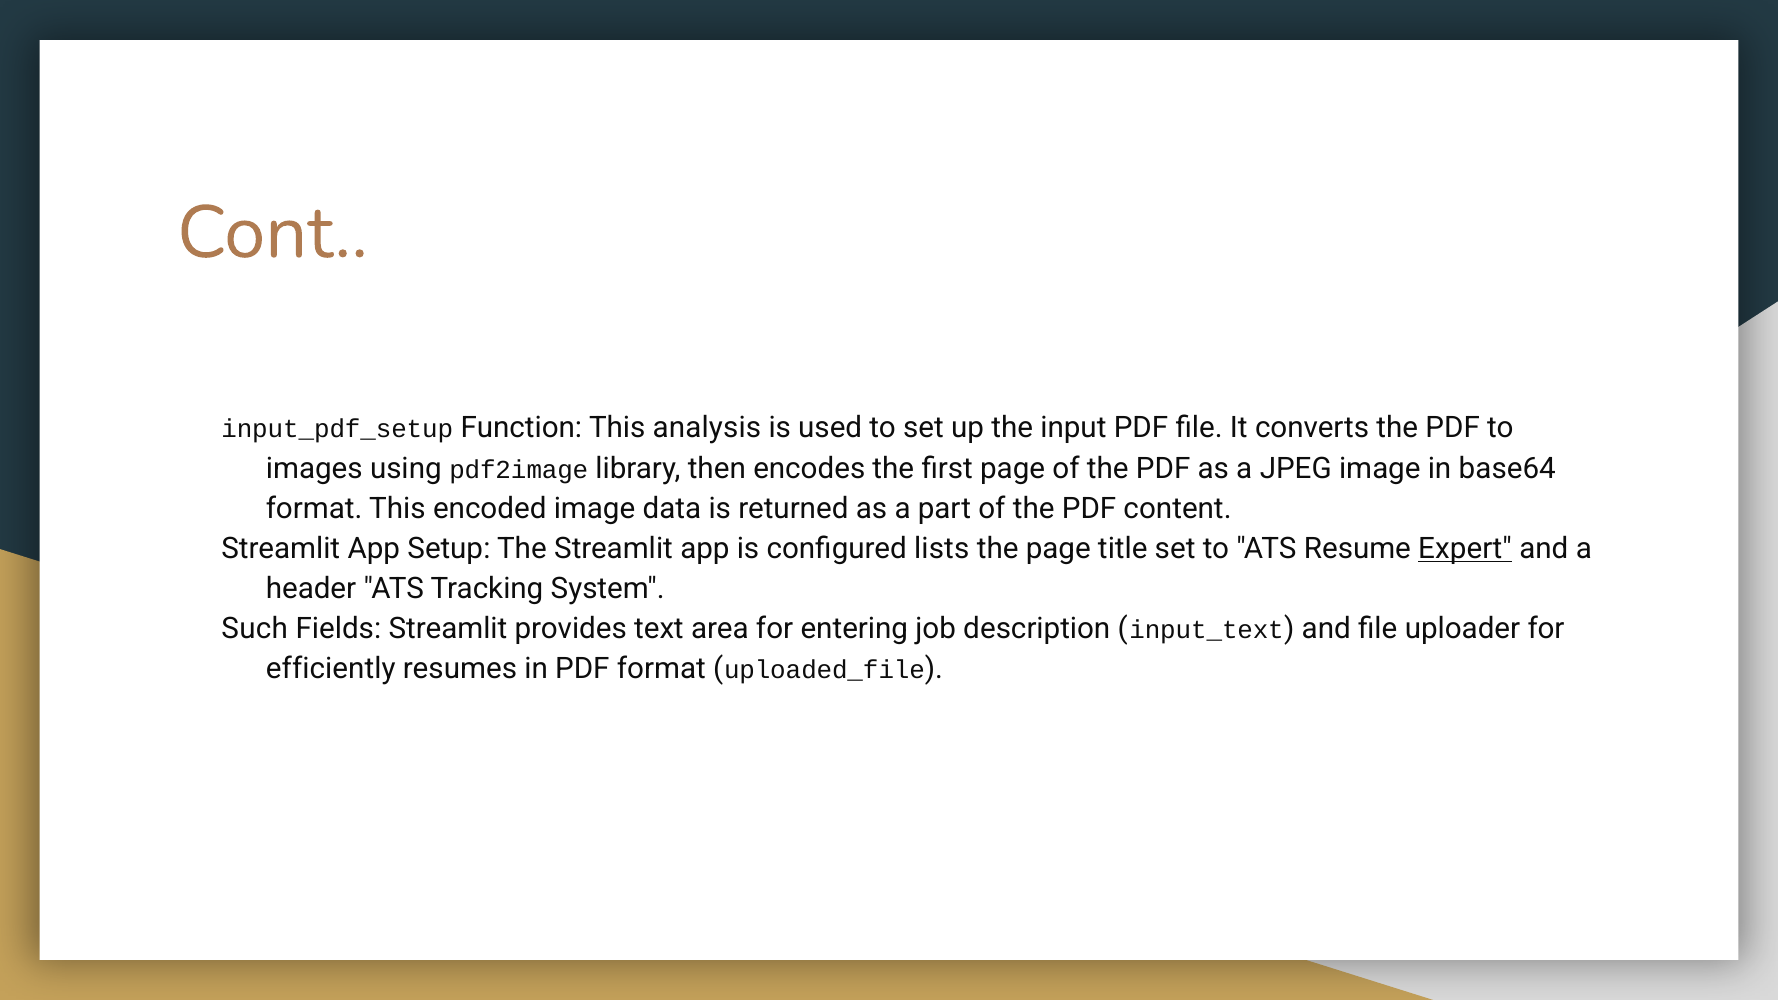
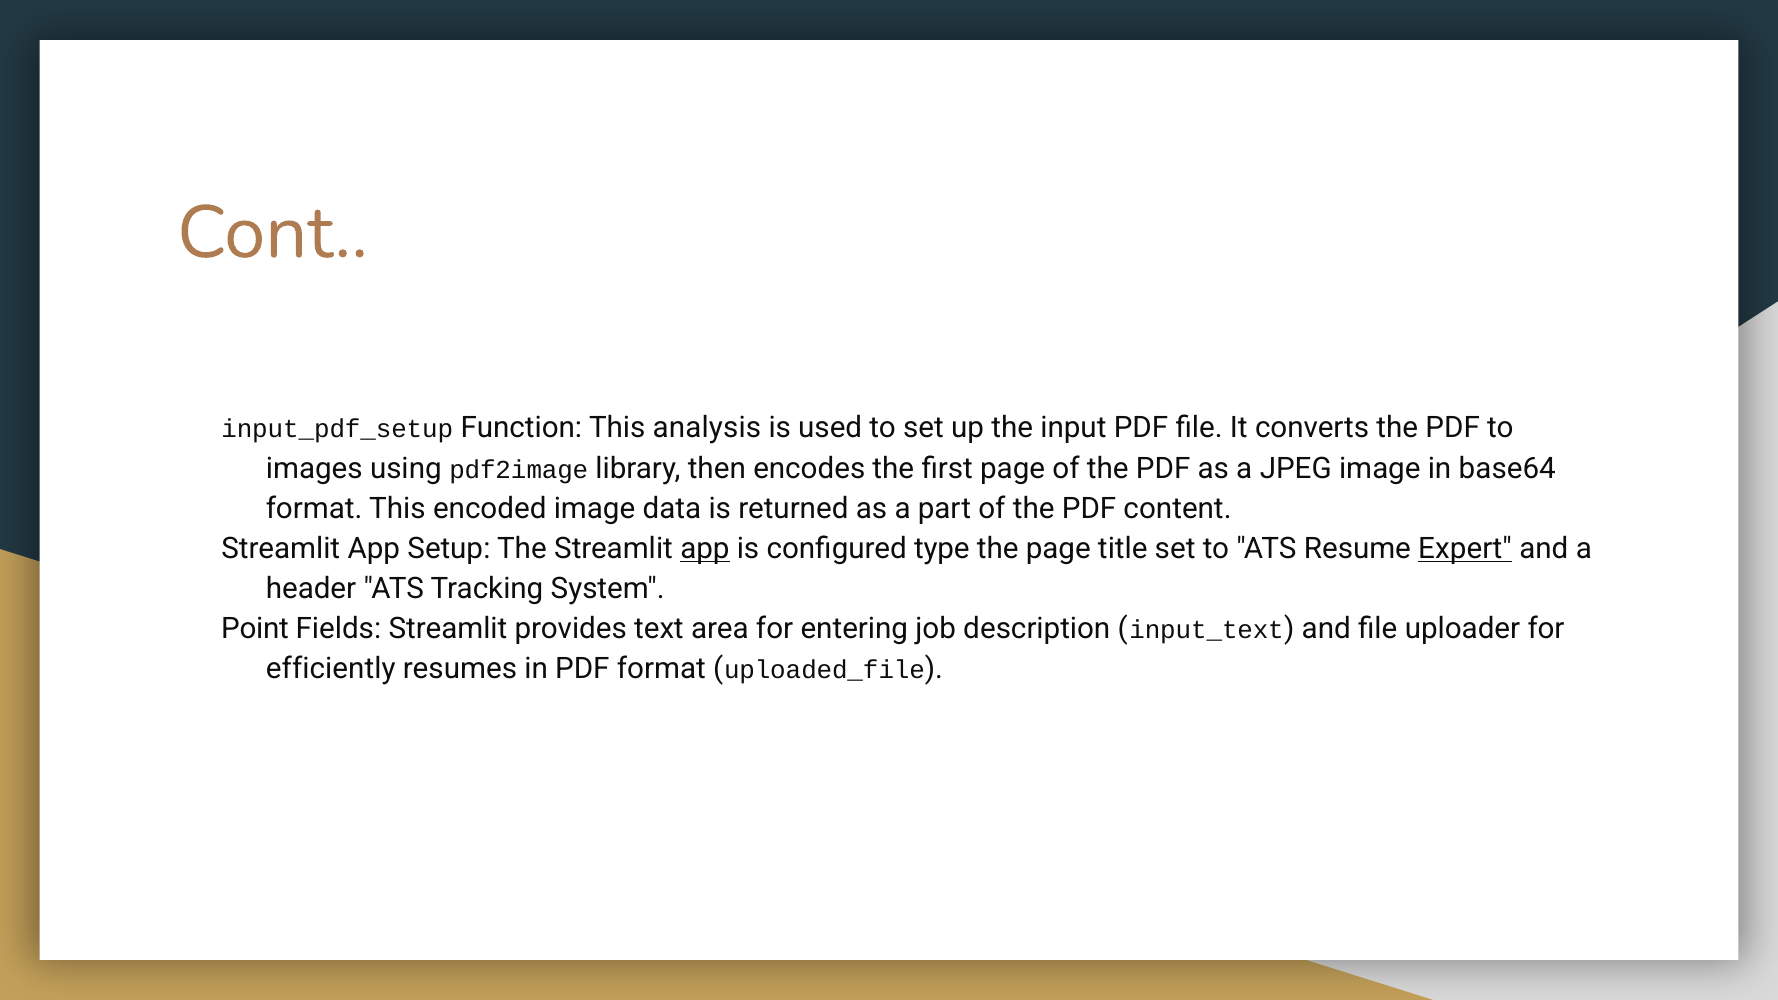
app underline: none -> present (705, 549)
lists: lists -> type (942, 549)
Such: Such -> Point (255, 629)
